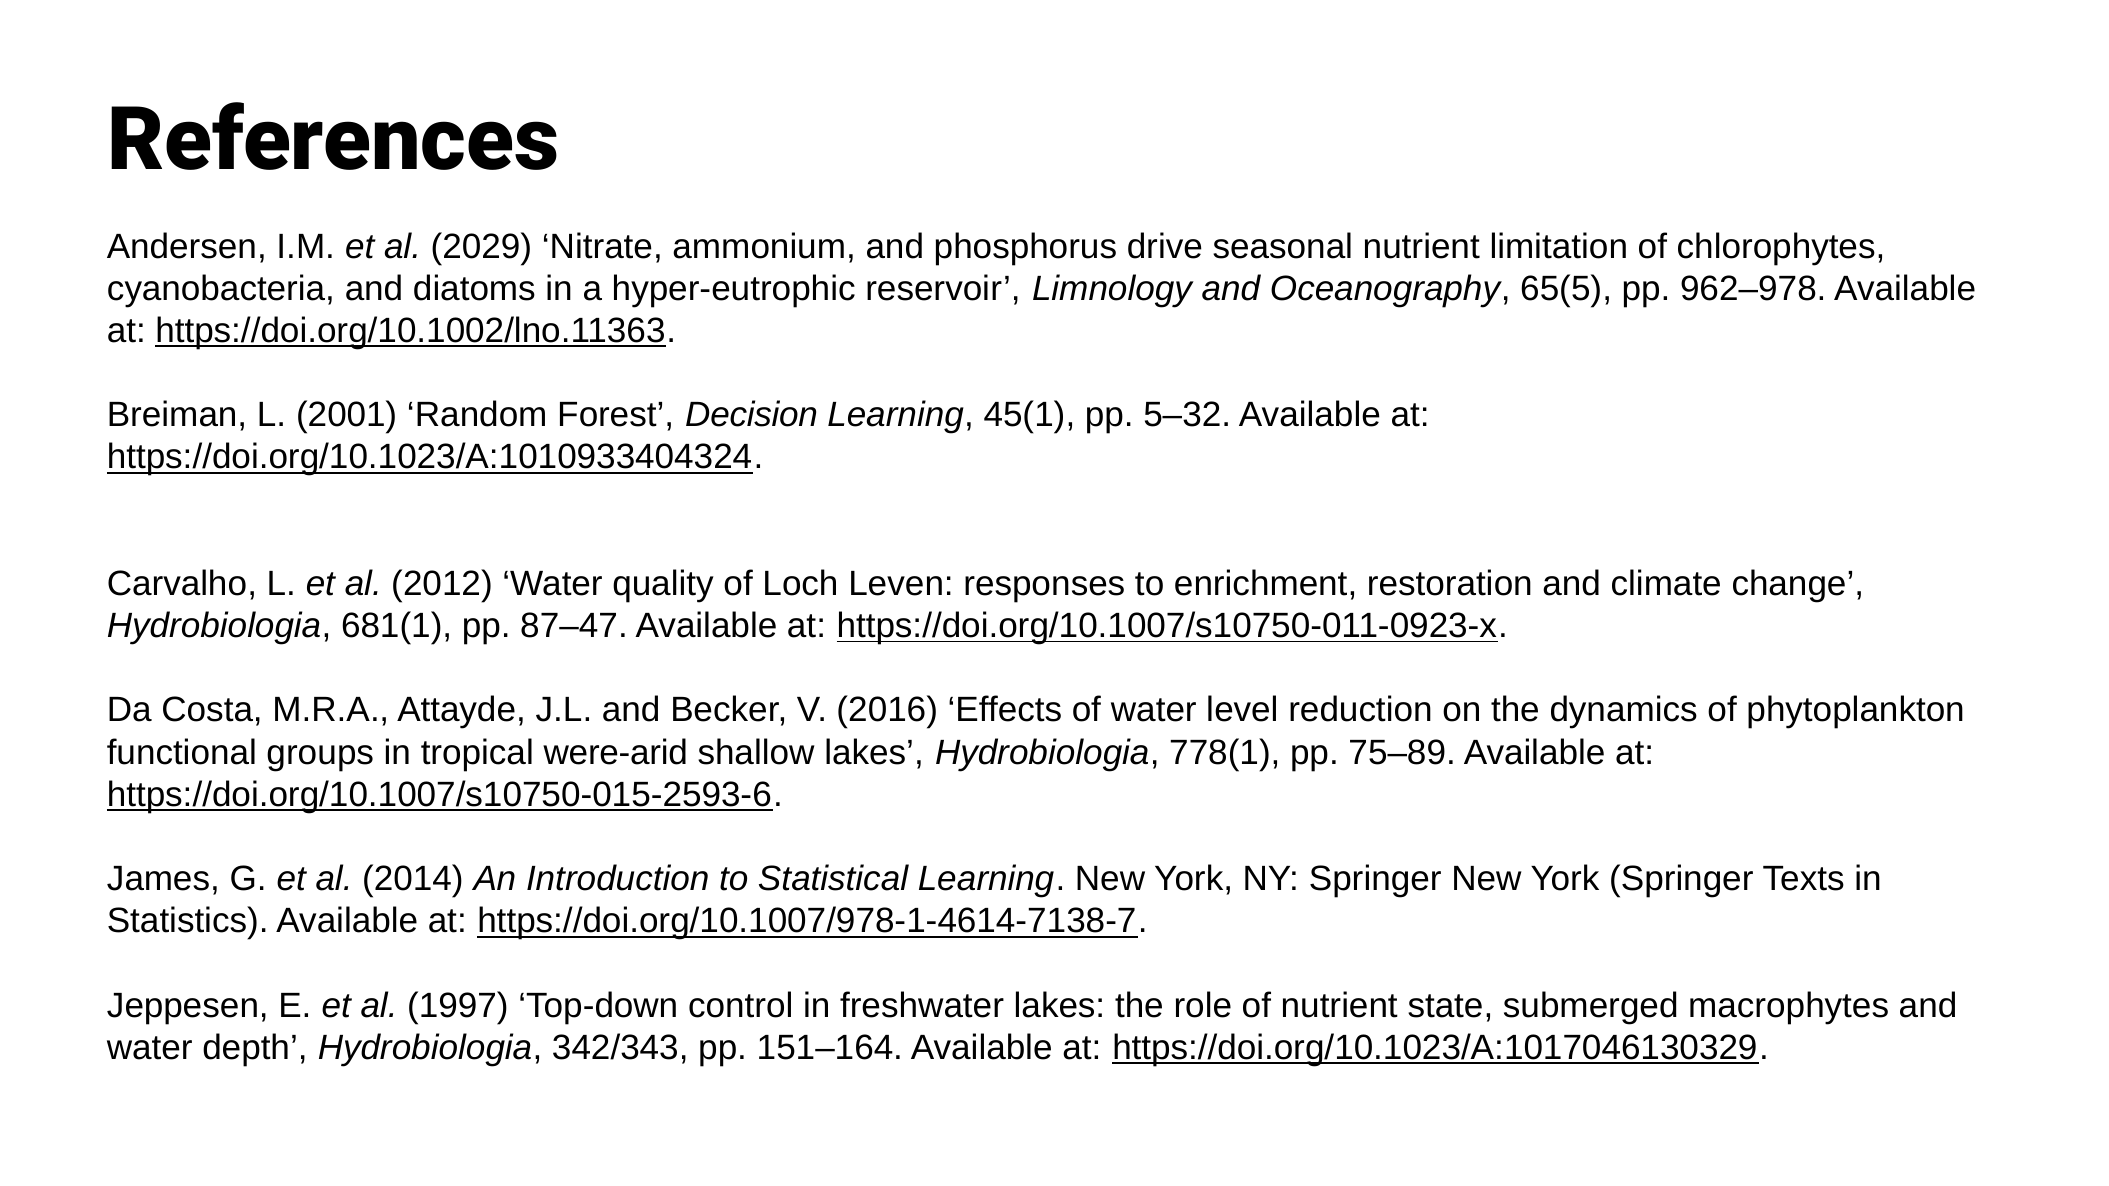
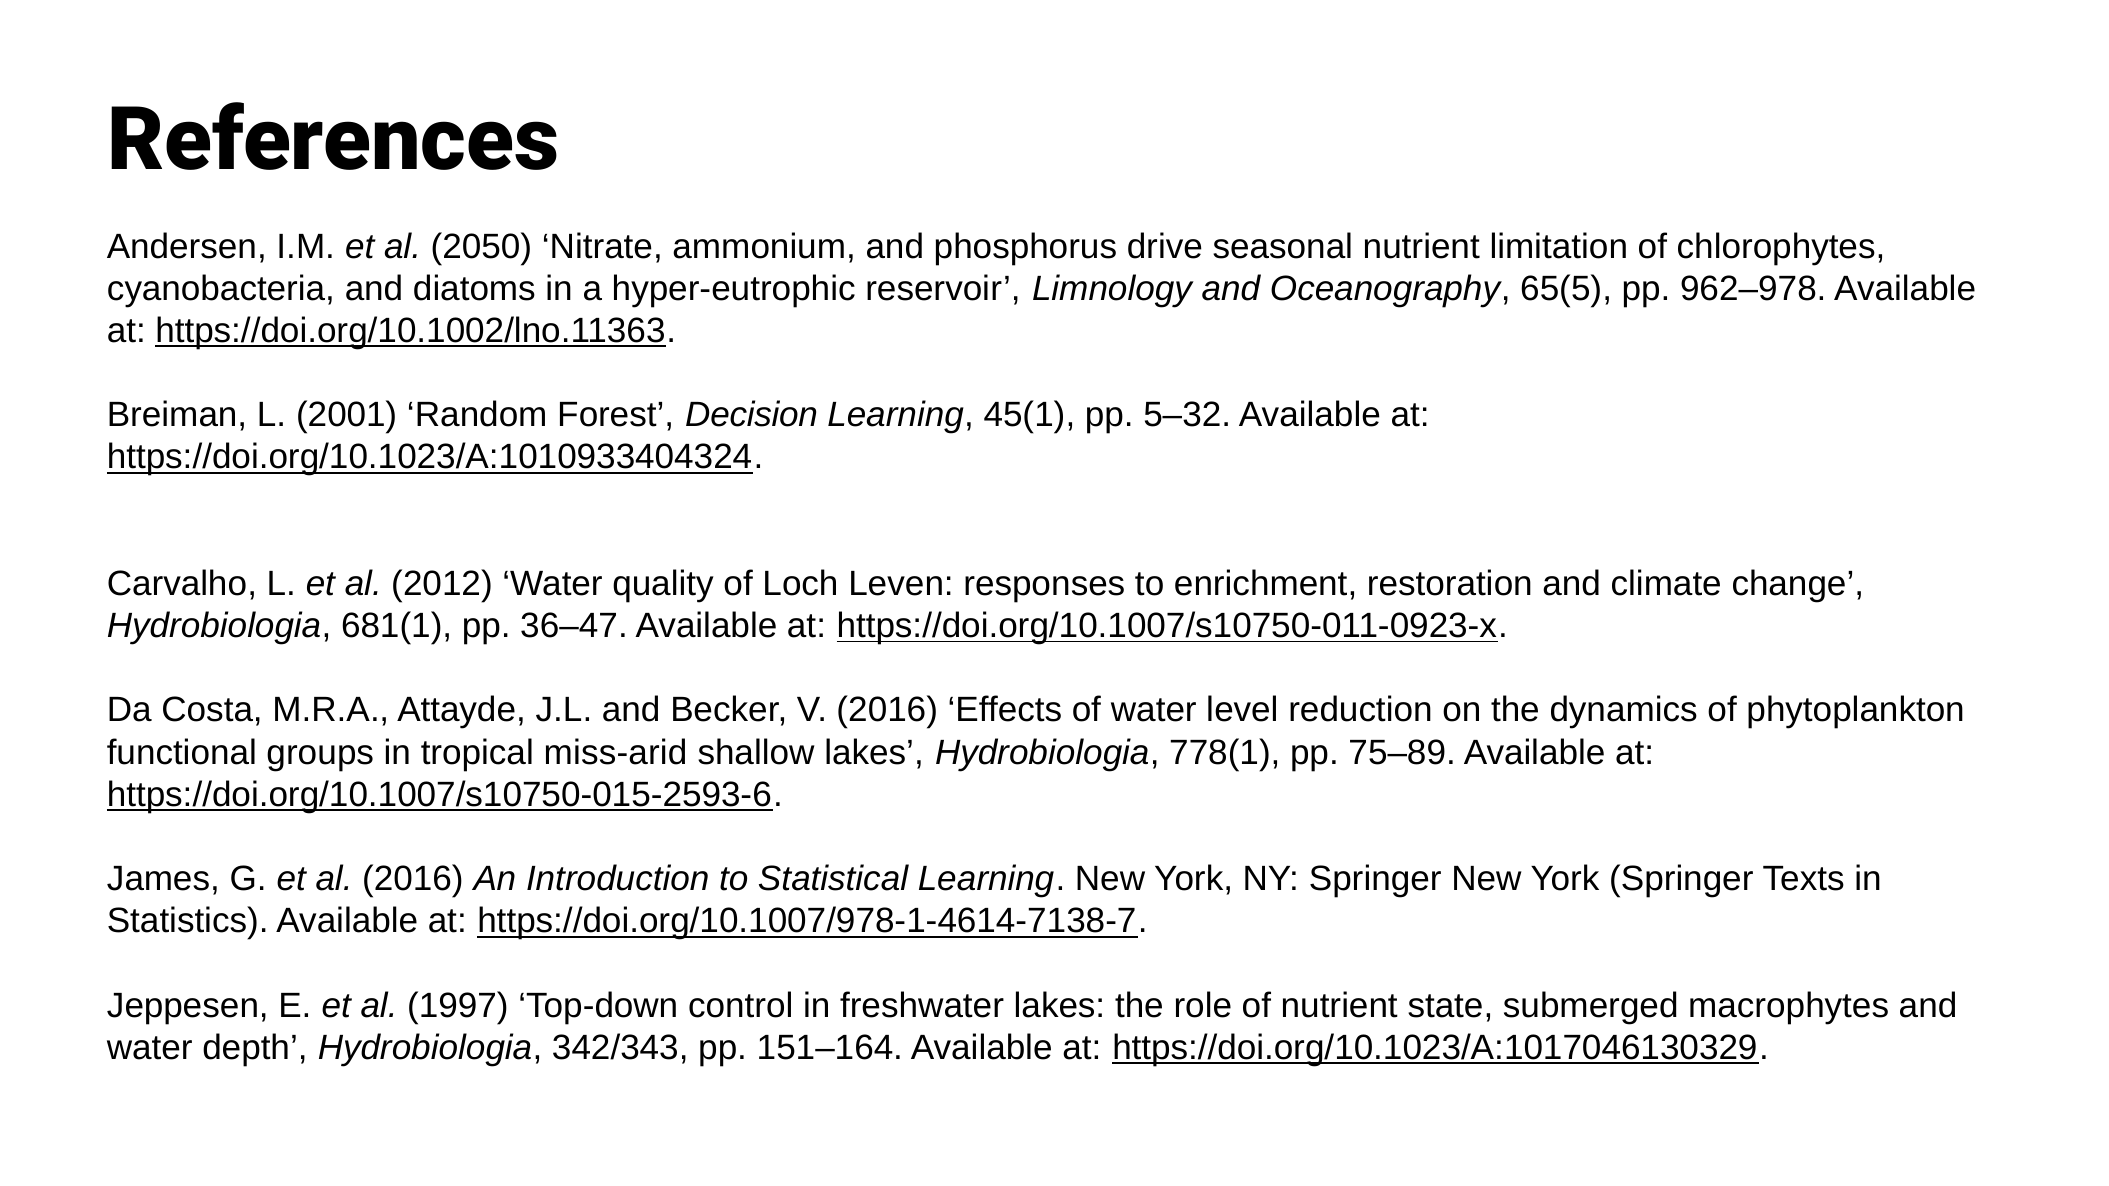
2029: 2029 -> 2050 (481, 247)
87–47: 87–47 -> 36–47 (574, 626)
were-arid: were-arid -> miss-arid (616, 753)
al 2014: 2014 -> 2016 (413, 879)
